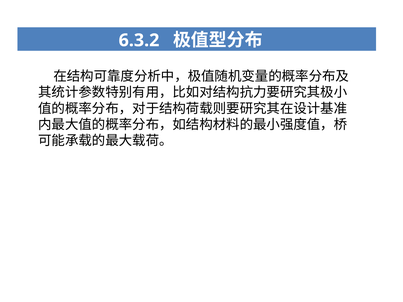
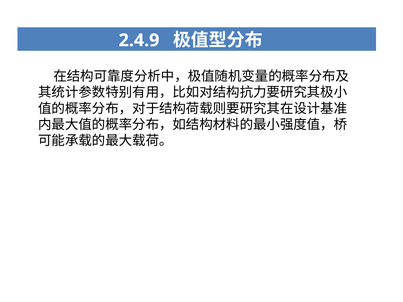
6.3.2: 6.3.2 -> 2.4.9 (139, 40)
